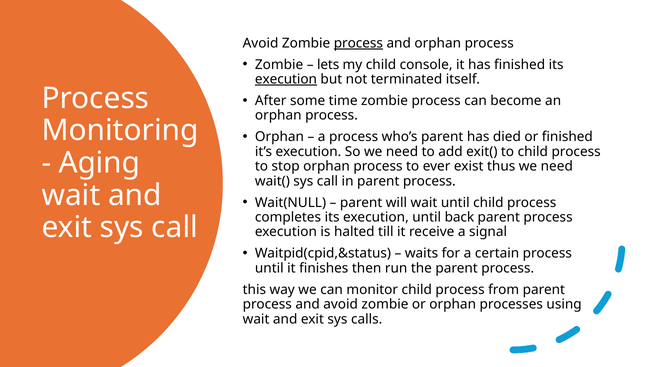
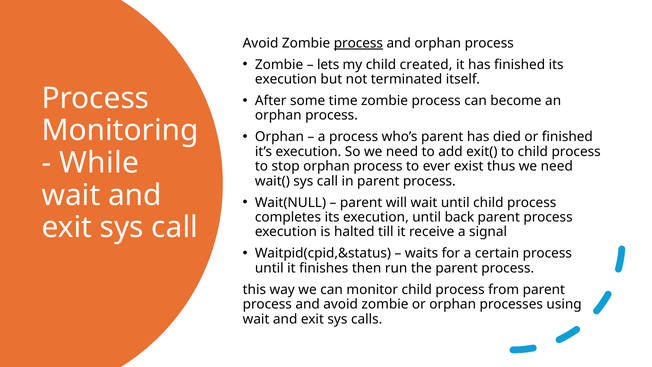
console: console -> created (426, 64)
execution underline: present -> none (286, 79)
Aging: Aging -> While (99, 163)
